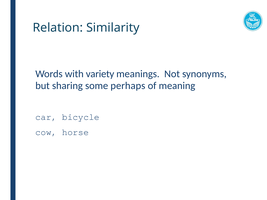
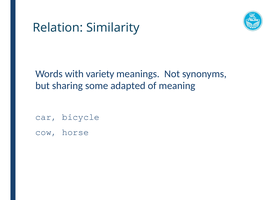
perhaps: perhaps -> adapted (128, 86)
